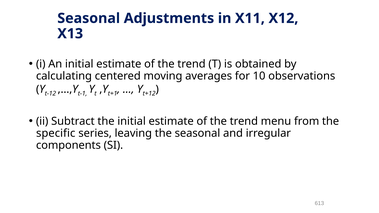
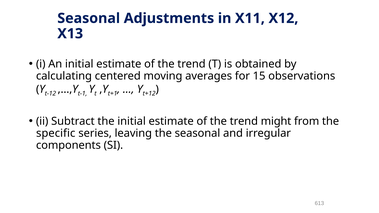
10: 10 -> 15 (259, 76)
menu: menu -> might (276, 121)
